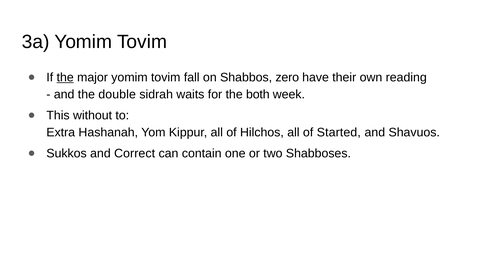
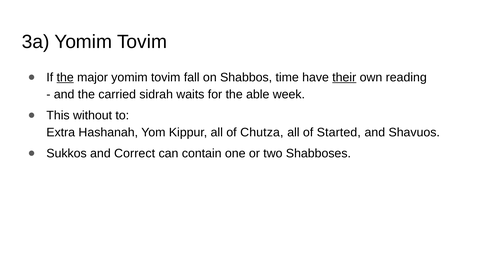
zero: zero -> time (287, 78)
their underline: none -> present (344, 78)
double: double -> carried (117, 95)
both: both -> able (258, 95)
Hilchos: Hilchos -> Chutza (262, 133)
